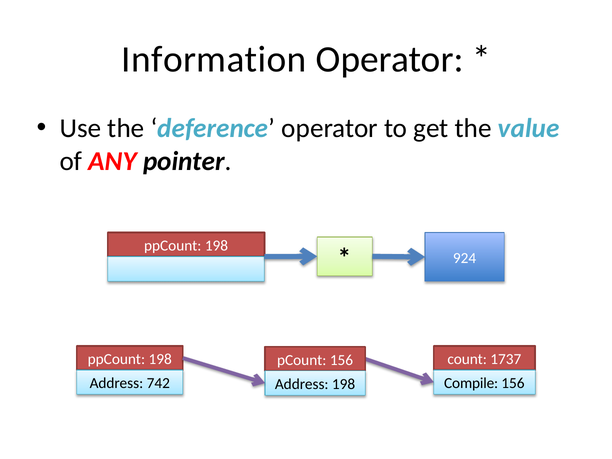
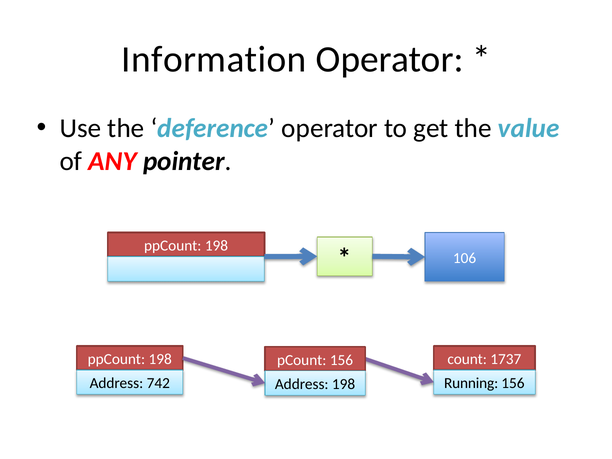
924: 924 -> 106 (465, 258)
Compile: Compile -> Running (471, 383)
